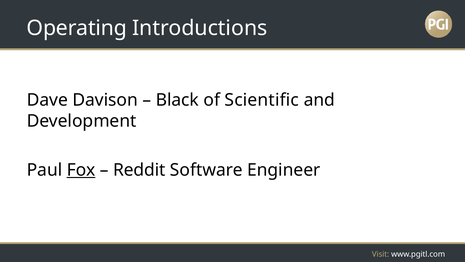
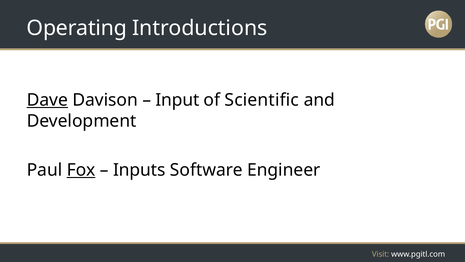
Dave underline: none -> present (47, 100)
Black: Black -> Input (177, 100)
Reddit: Reddit -> Inputs (139, 170)
